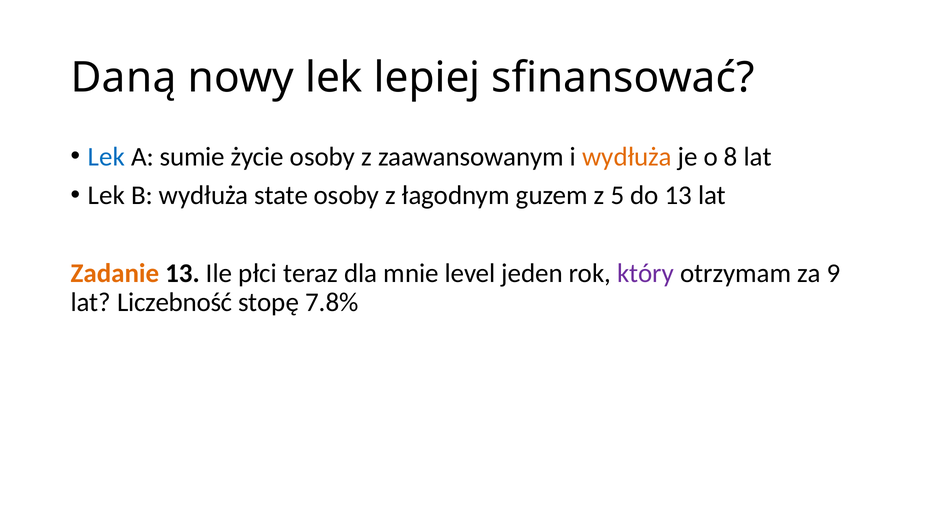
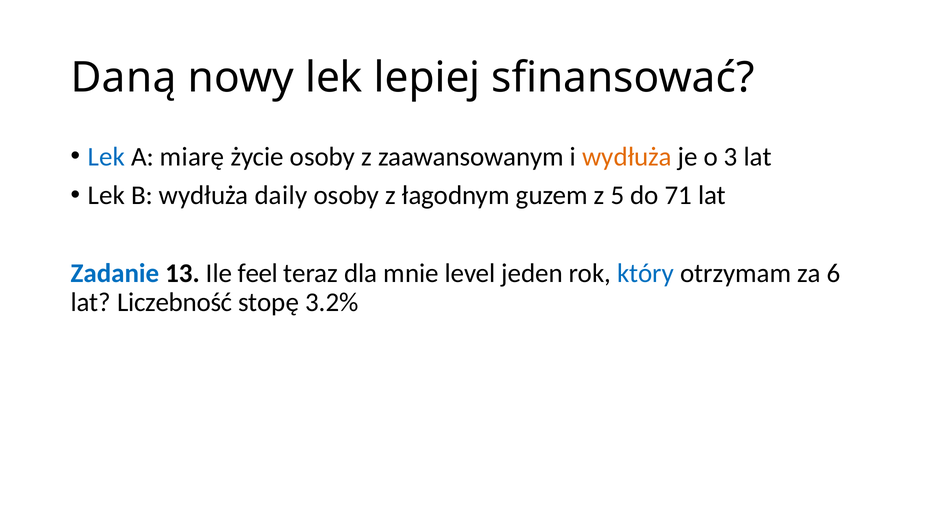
sumie: sumie -> miarę (192, 157)
8: 8 -> 3 (731, 157)
state: state -> daily (281, 195)
do 13: 13 -> 71 (678, 195)
Zadanie colour: orange -> blue (115, 273)
płci: płci -> feel (258, 273)
który colour: purple -> blue (646, 273)
9: 9 -> 6 (833, 273)
7.8%: 7.8% -> 3.2% (332, 302)
